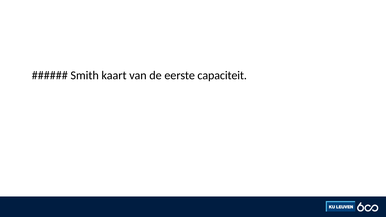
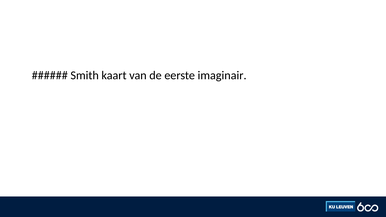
capaciteit: capaciteit -> imaginair (222, 75)
